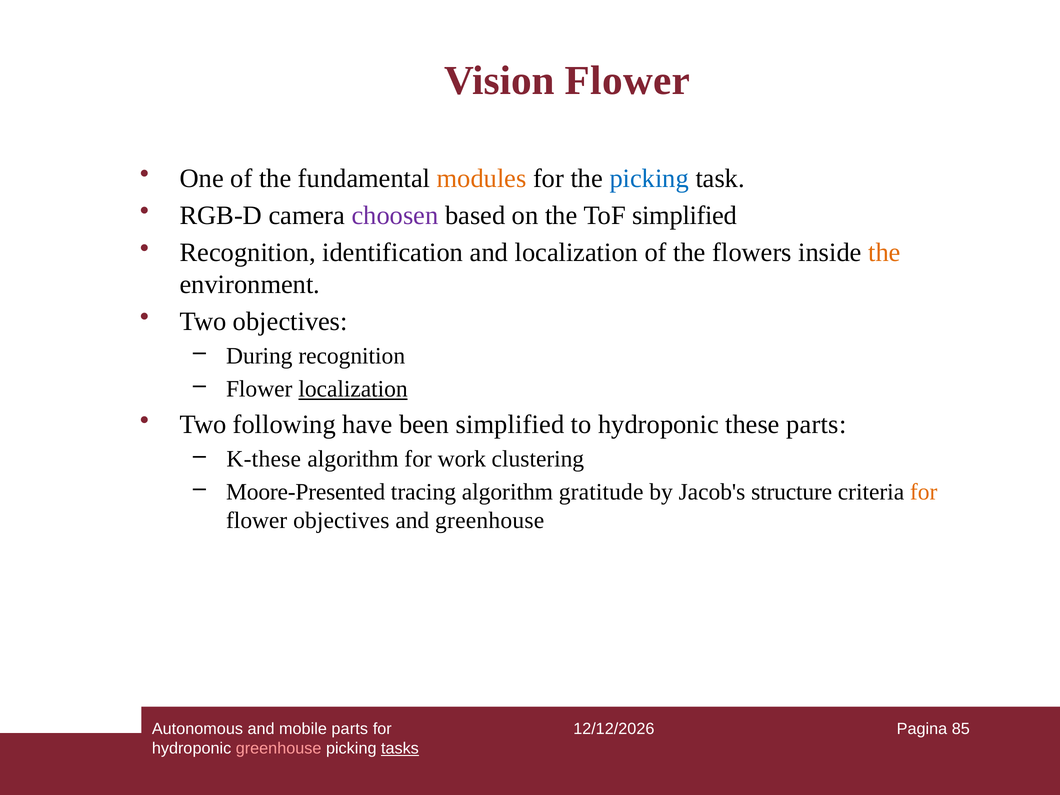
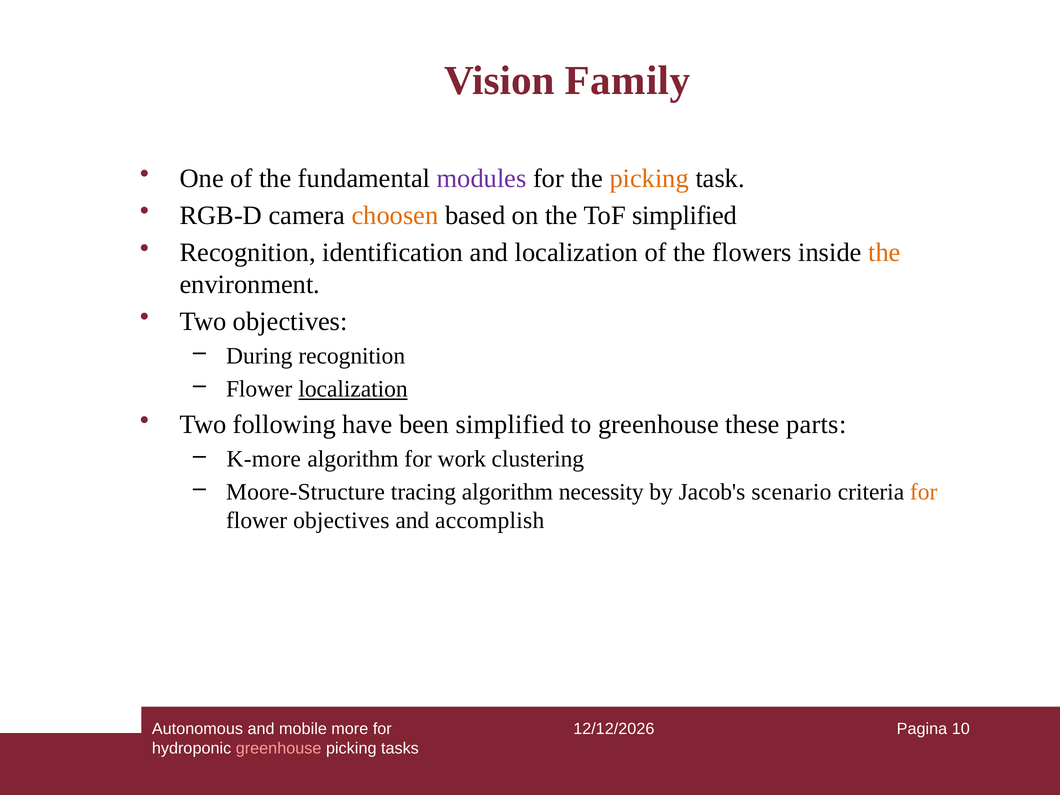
Vision Flower: Flower -> Family (628, 80)
modules colour: orange -> purple (482, 178)
picking colour: blue -> orange (649, 178)
choosen colour: purple -> orange (395, 216)
to hydroponic: hydroponic -> greenhouse (659, 425)
K-these: K-these -> K-more (264, 459)
Moore-Presented: Moore-Presented -> Moore-Structure (305, 492)
gratitude: gratitude -> necessity (601, 492)
structure: structure -> scenario (791, 492)
and greenhouse: greenhouse -> accomplish (490, 520)
mobile parts: parts -> more (350, 729)
85: 85 -> 10 (961, 729)
tasks underline: present -> none (400, 748)
